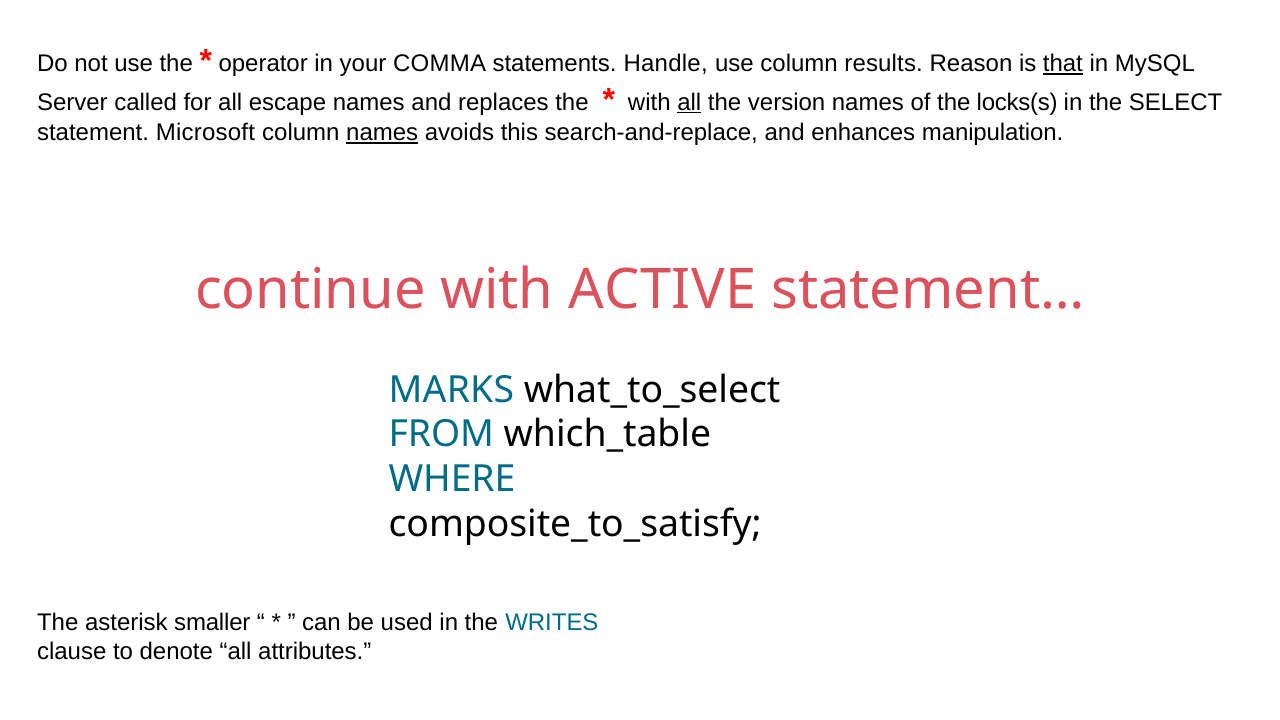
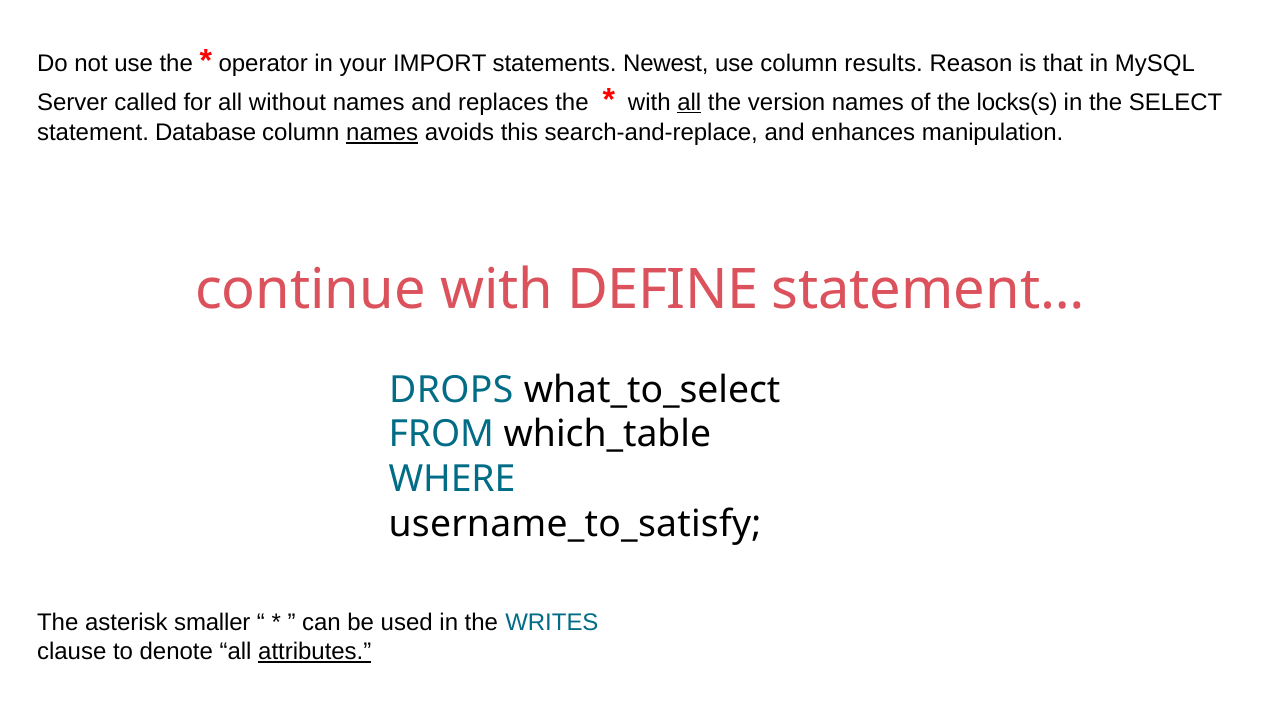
COMMA: COMMA -> IMPORT (440, 64)
Handle: Handle -> Newest (666, 64)
that underline: present -> none (1063, 64)
escape: escape -> without (287, 102)
Microsoft: Microsoft -> Database (206, 132)
ACTIVE: ACTIVE -> DEFINE (663, 290)
MARKS: MARKS -> DROPS (451, 390)
composite_to_satisfy: composite_to_satisfy -> username_to_satisfy (575, 524)
attributes underline: none -> present (315, 651)
